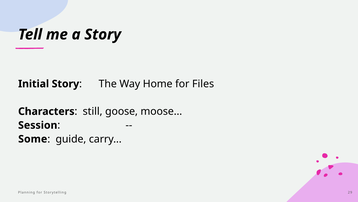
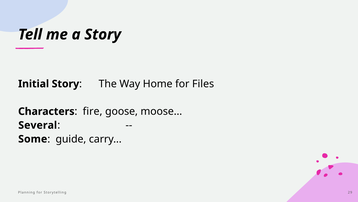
still: still -> fire (93, 111)
Session: Session -> Several (38, 125)
